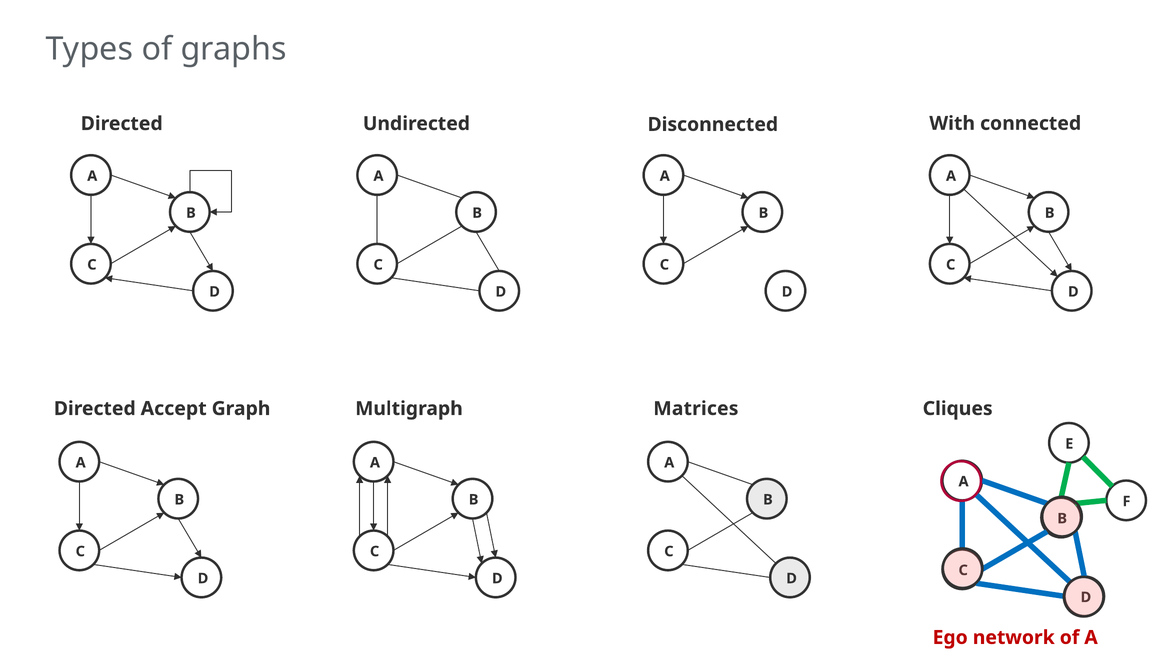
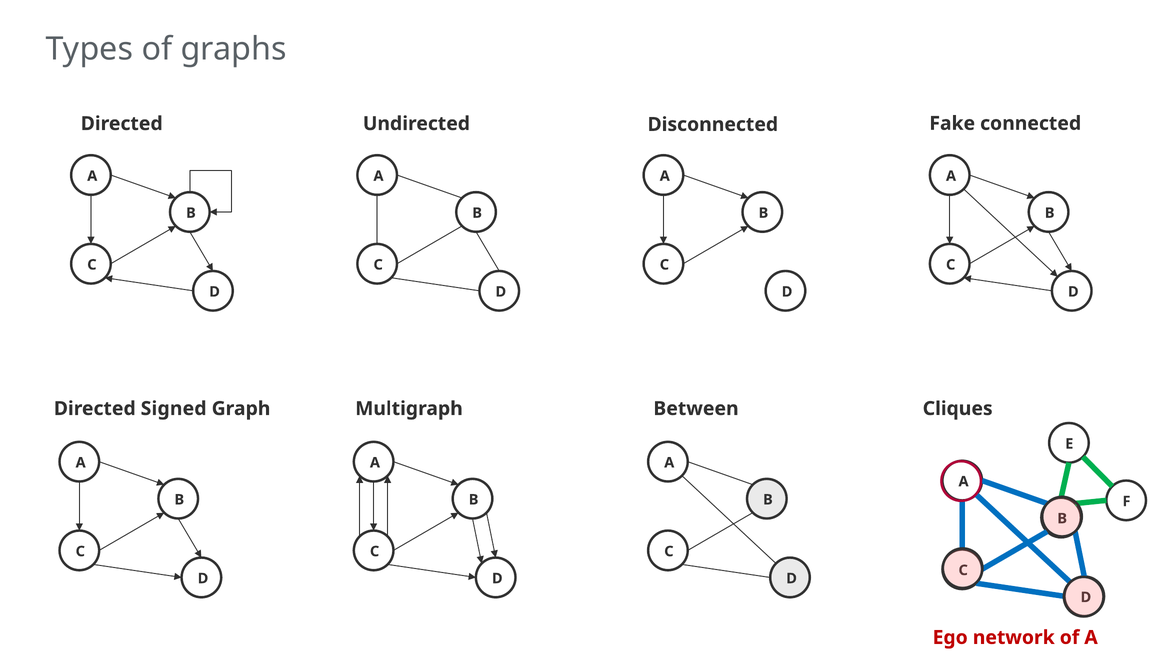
With: With -> Fake (952, 123)
Accept: Accept -> Signed (174, 409)
Matrices: Matrices -> Between (696, 409)
